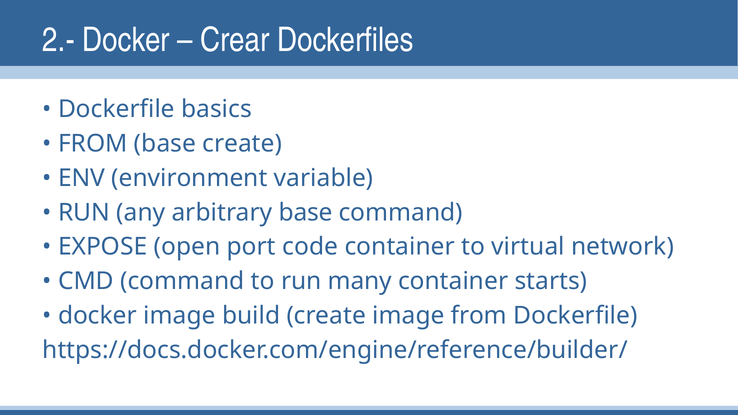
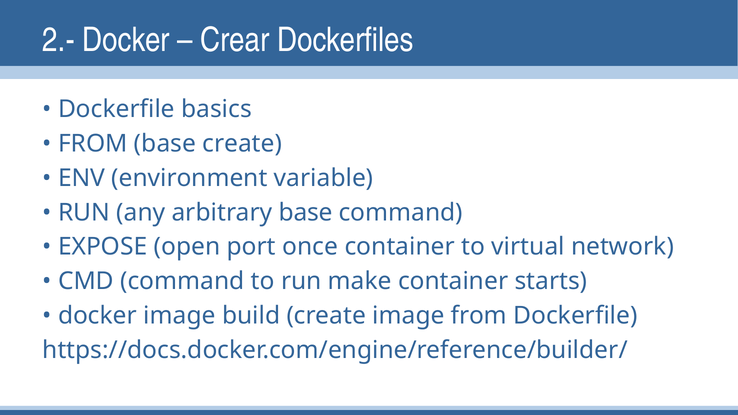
code: code -> once (310, 247)
many: many -> make (360, 281)
